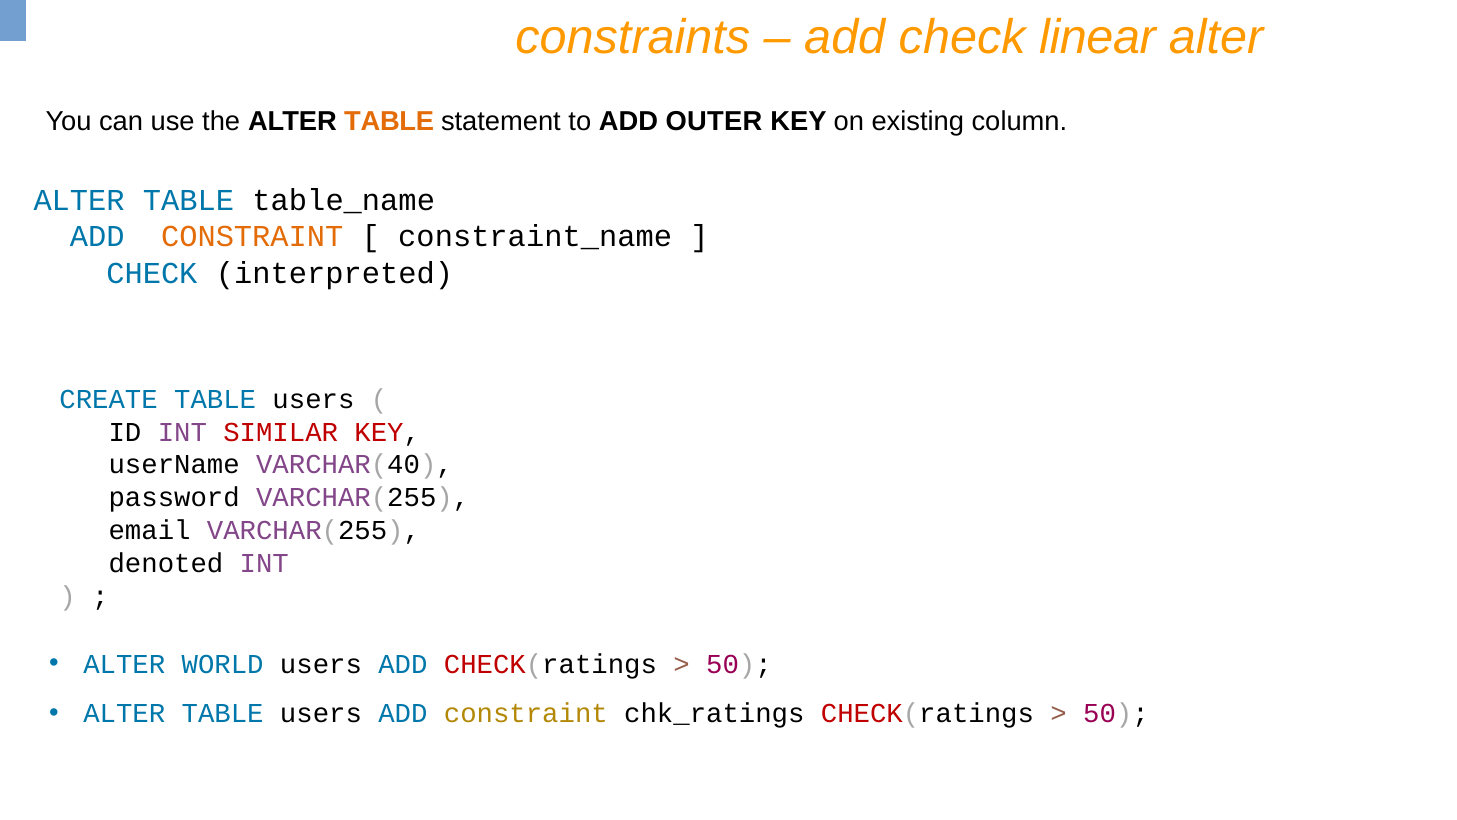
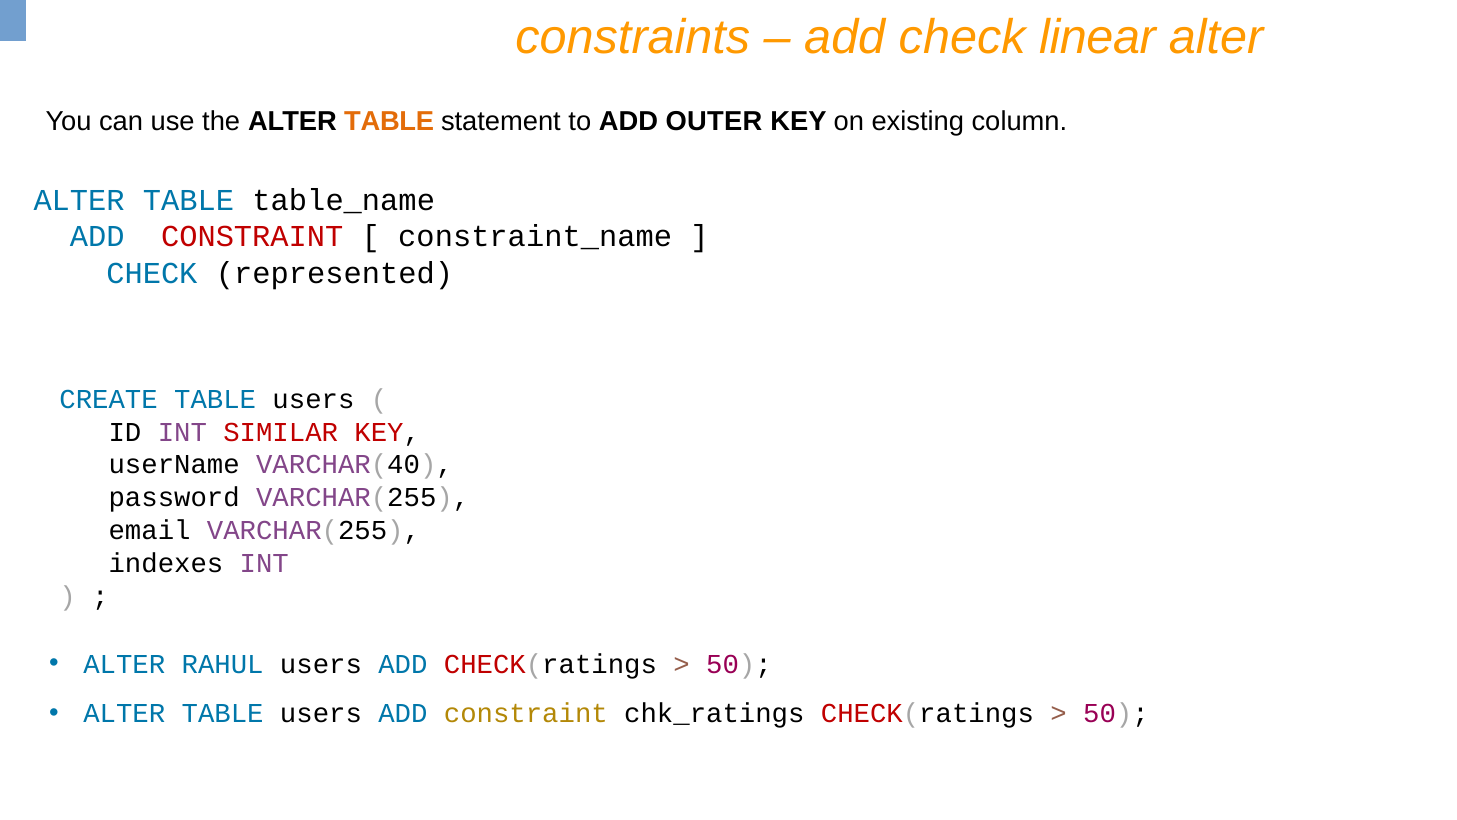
CONSTRAINT colour: orange -> red (252, 236)
interpreted: interpreted -> represented (334, 273)
denoted: denoted -> indexes (166, 563)
WORLD: WORLD -> RAHUL (223, 664)
